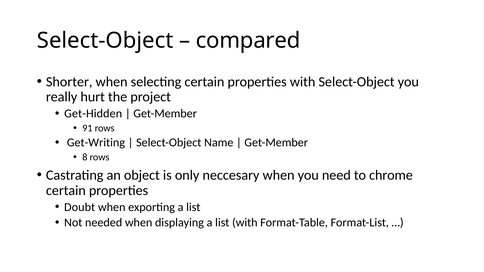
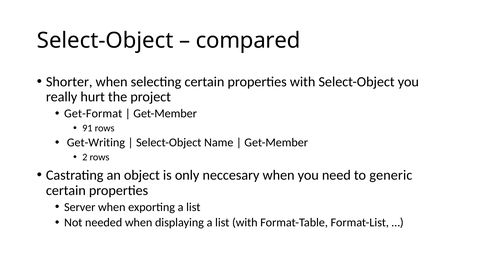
Get-Hidden: Get-Hidden -> Get-Format (93, 114)
8: 8 -> 2 (85, 157)
chrome: chrome -> generic (391, 175)
Doubt: Doubt -> Server (80, 207)
